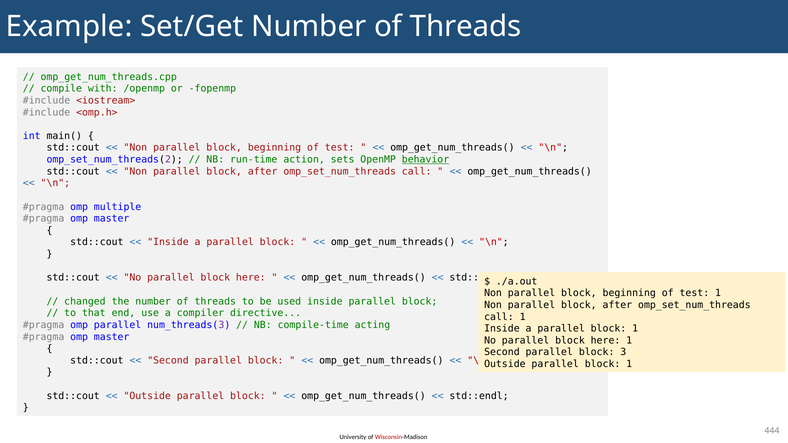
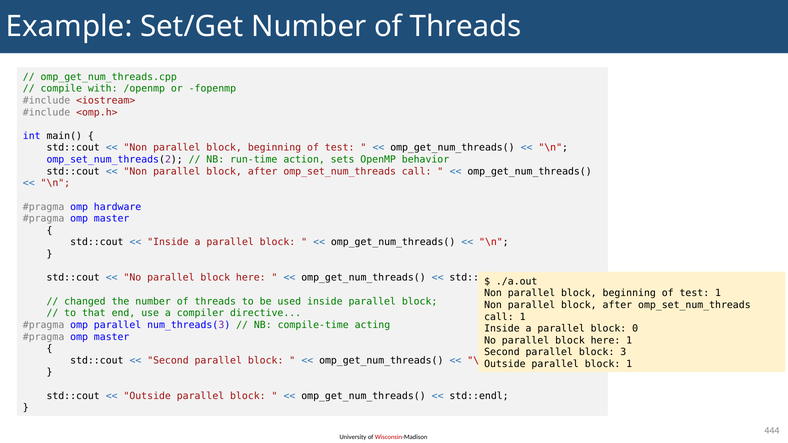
behavior underline: present -> none (426, 160)
multiple: multiple -> hardware (118, 207)
a parallel block 1: 1 -> 0 (635, 329)
